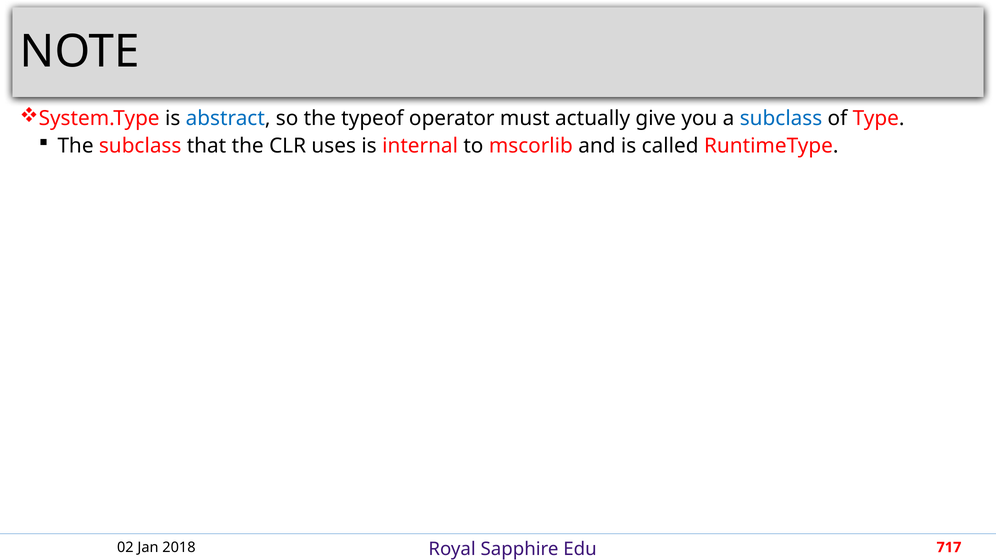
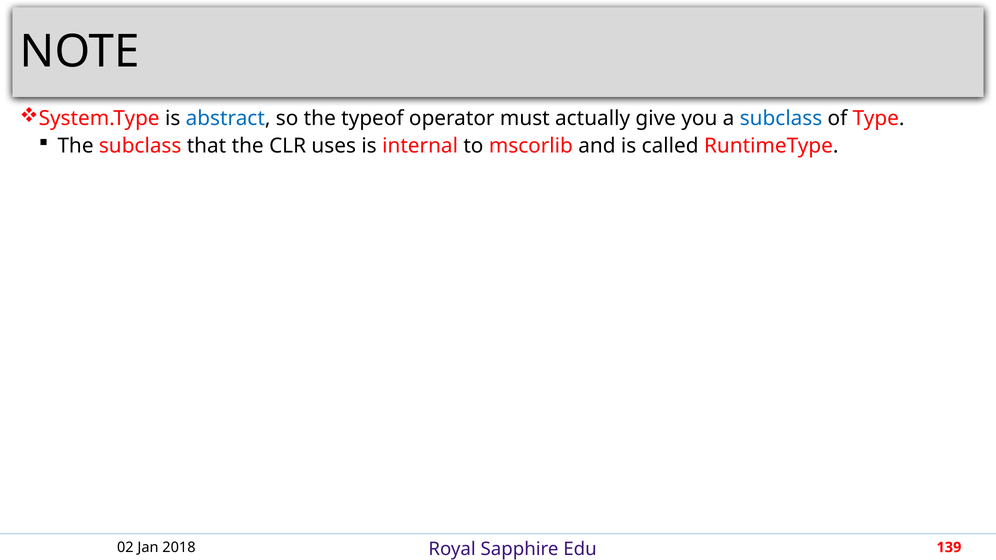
717: 717 -> 139 (949, 548)
